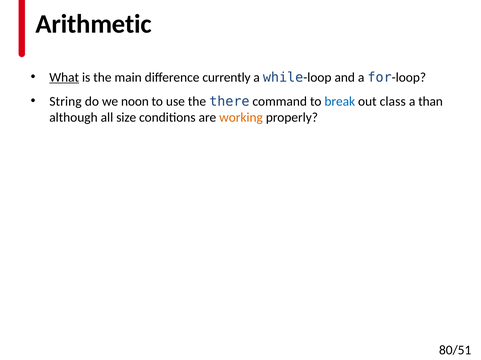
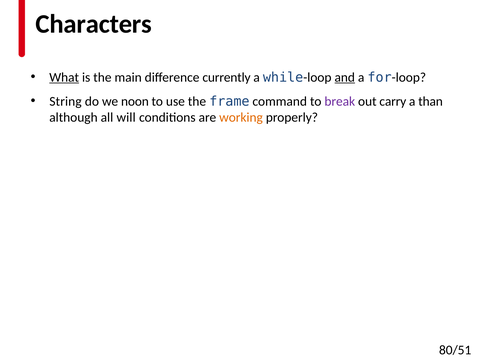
Arithmetic: Arithmetic -> Characters (94, 24)
and underline: none -> present (345, 77)
there: there -> frame (229, 102)
break colour: blue -> purple (340, 102)
class: class -> carry (393, 102)
size: size -> will (126, 118)
